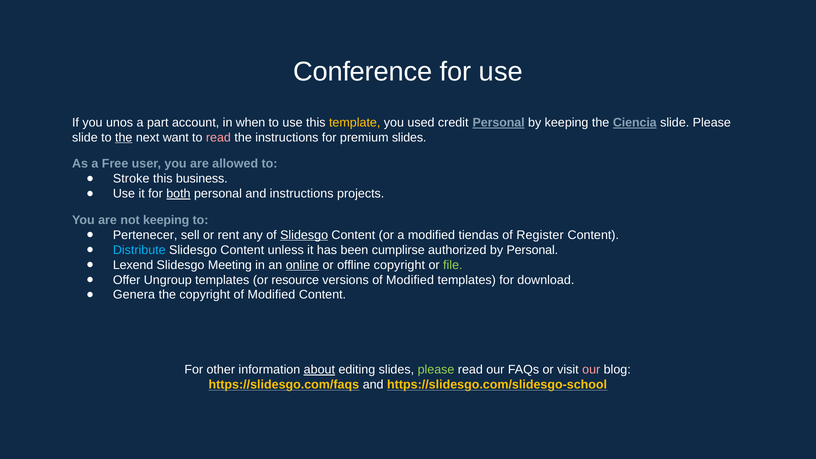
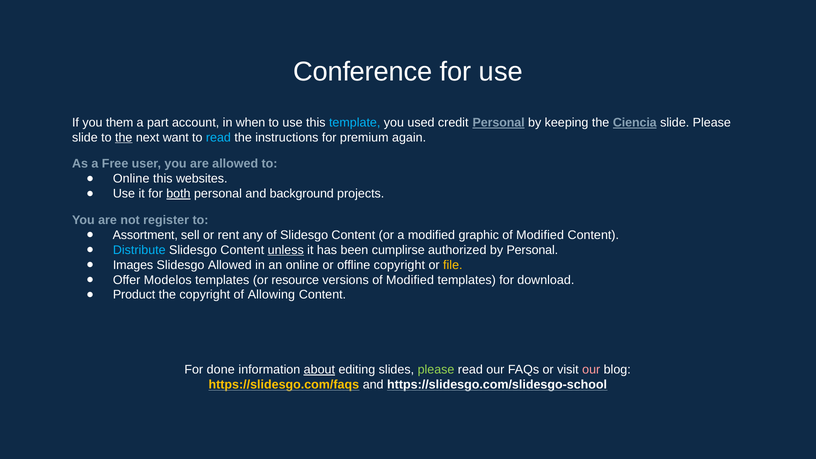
unos: unos -> them (120, 122)
template colour: yellow -> light blue (355, 122)
read colour: pink -> light blue (218, 137)
premium slides: slides -> again (409, 137)
Stroke: Stroke -> Online (131, 179)
business: business -> websites (202, 179)
and instructions: instructions -> background (302, 194)
not keeping: keeping -> register (166, 220)
Pertenecer: Pertenecer -> Assortment (145, 235)
Slidesgo underline: present -> none (304, 235)
tiendas: tiendas -> graphic (479, 235)
Register: Register -> Modified (540, 235)
unless underline: none -> present (286, 250)
Lexend: Lexend -> Images (133, 265)
Slidesgo Meeting: Meeting -> Allowed (230, 265)
online underline: present -> none (302, 265)
file colour: light green -> yellow (453, 265)
Ungroup: Ungroup -> Modelos (168, 280)
Genera: Genera -> Product (134, 295)
copyright of Modified: Modified -> Allowing (271, 295)
other: other -> done (221, 370)
https://slidesgo.com/slidesgo-school colour: yellow -> white (497, 385)
